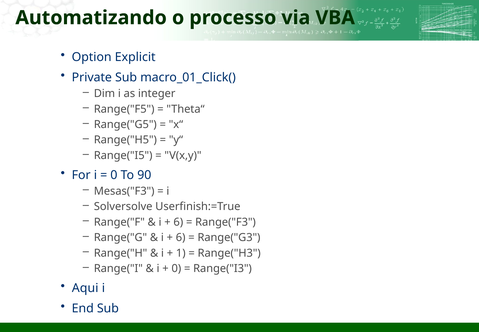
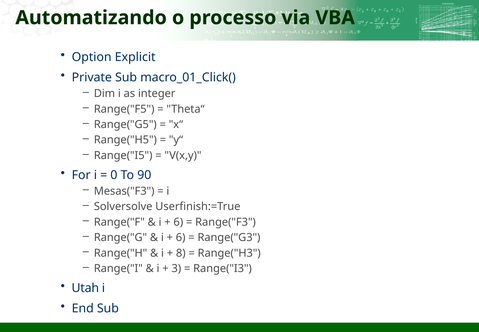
1: 1 -> 8 (181, 253)
0: 0 -> 3 (176, 268)
Aqui: Aqui -> Utah (85, 288)
